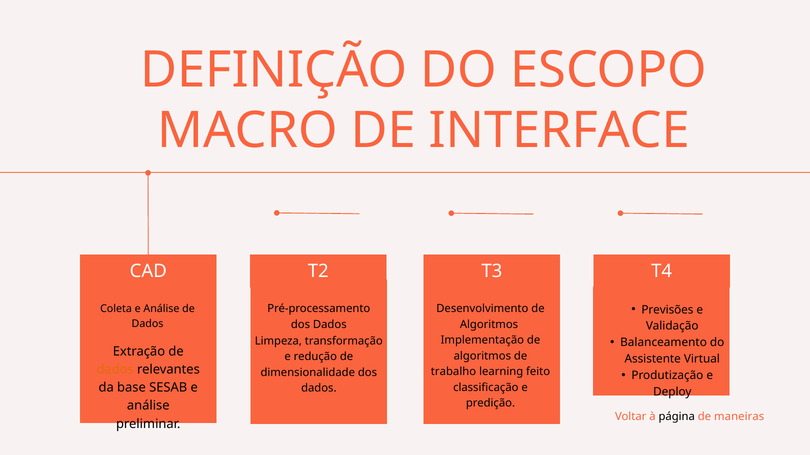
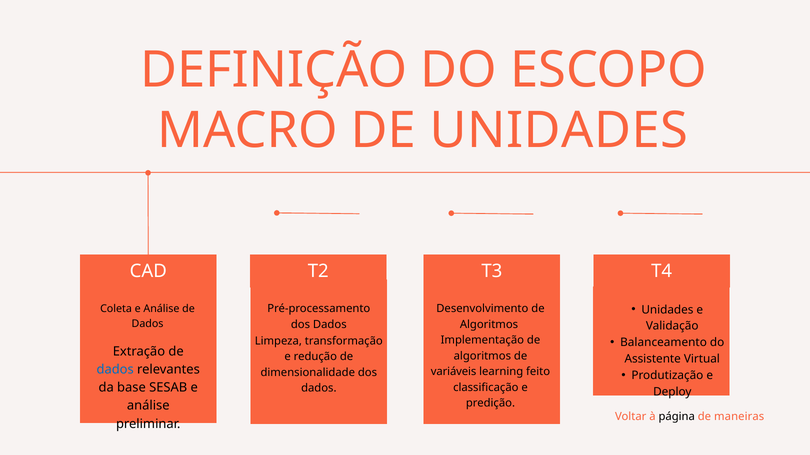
DE INTERFACE: INTERFACE -> UNIDADES (559, 131)
Previsões: Previsões -> Unidades (667, 310)
dados colour: orange -> blue (115, 370)
trabalho: trabalho -> variáveis (454, 372)
